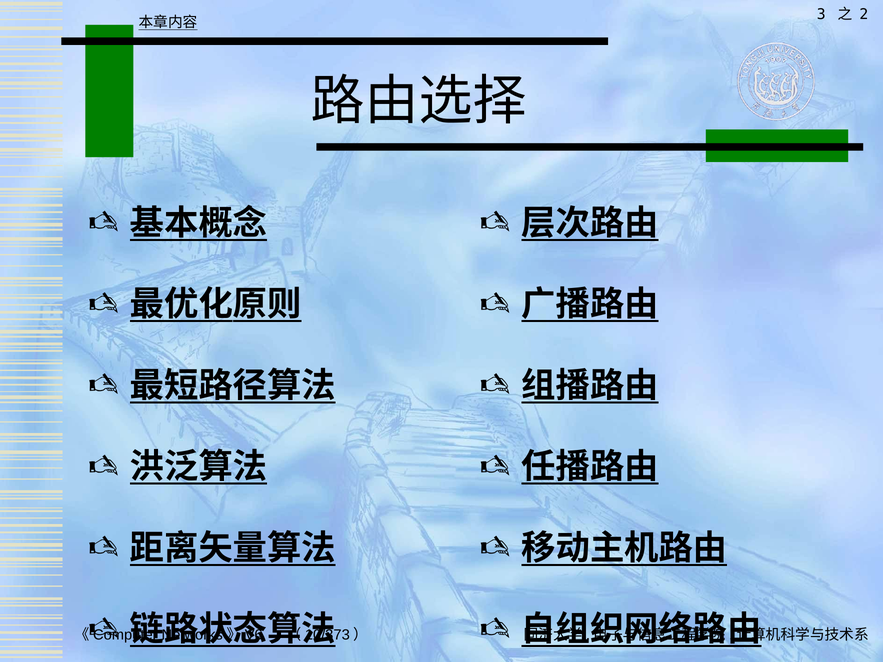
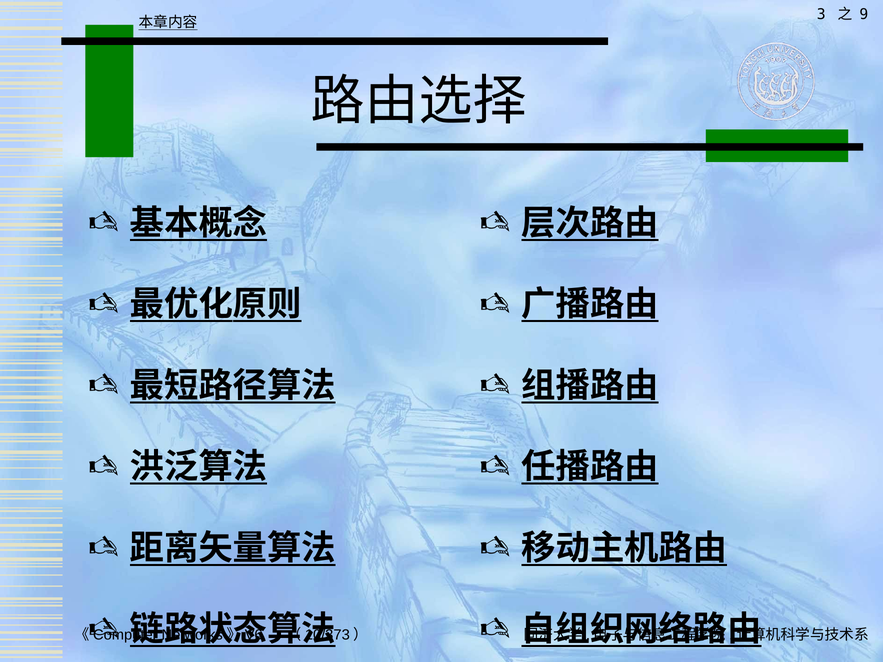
2: 2 -> 9 (864, 14)
